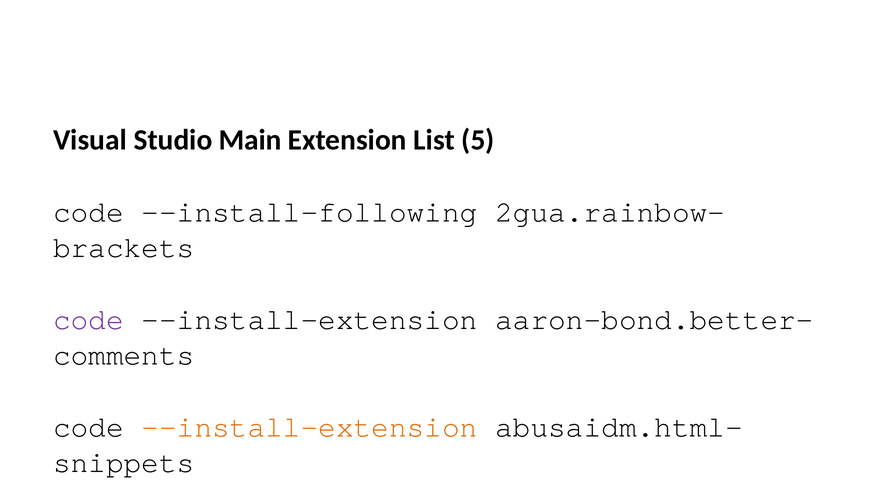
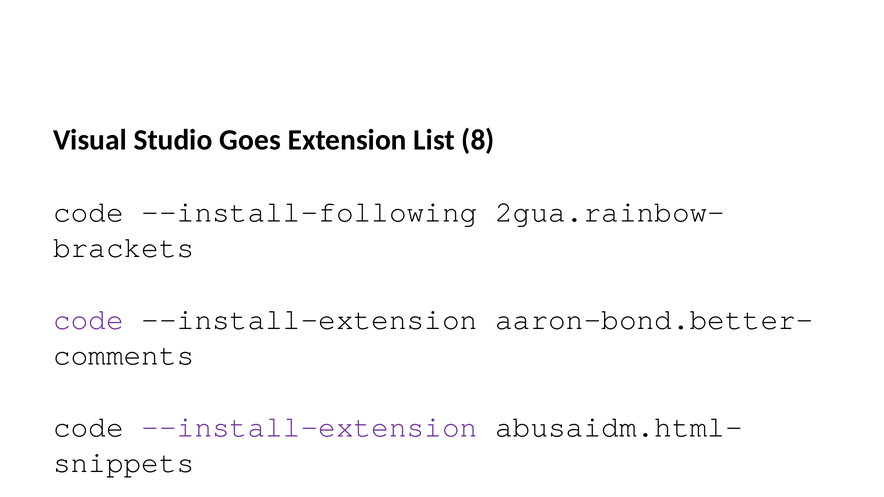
Main: Main -> Goes (250, 140)
5: 5 -> 8 (478, 140)
--install-extension colour: orange -> purple (309, 427)
